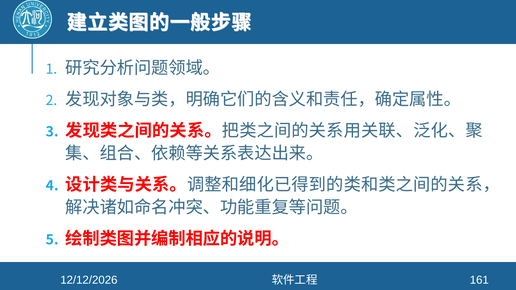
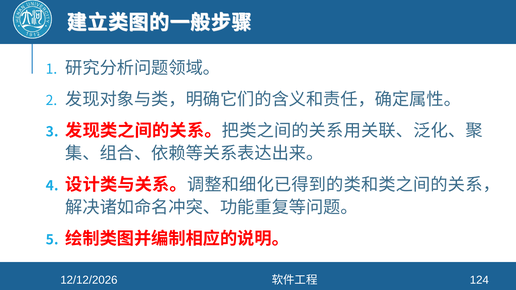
161: 161 -> 124 (479, 280)
